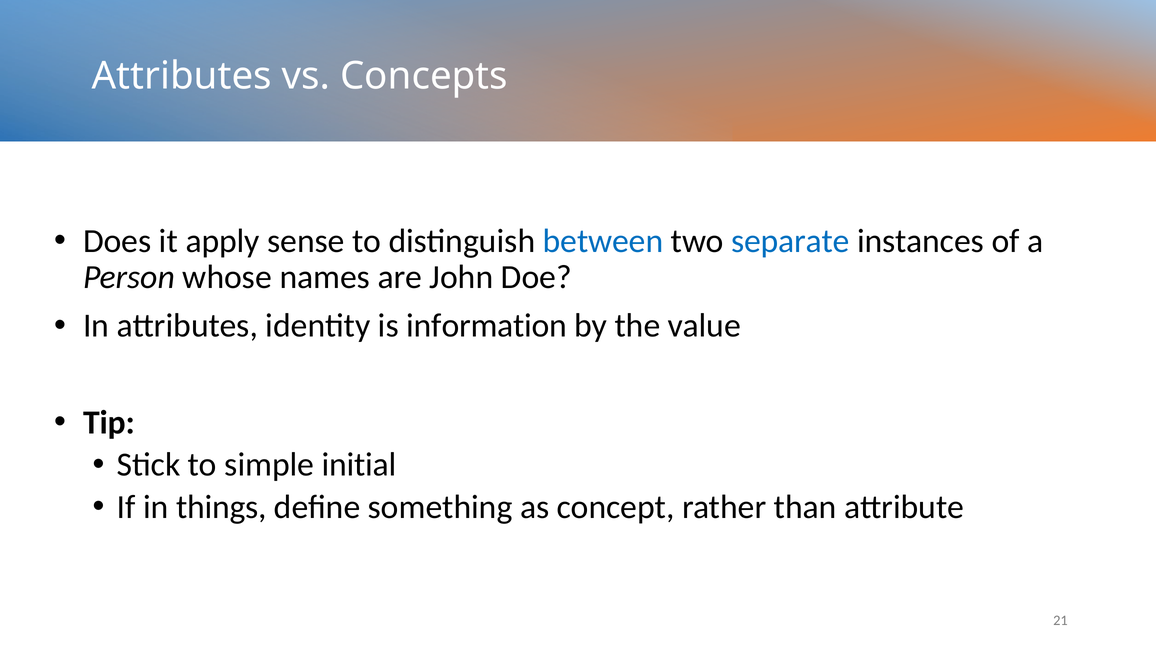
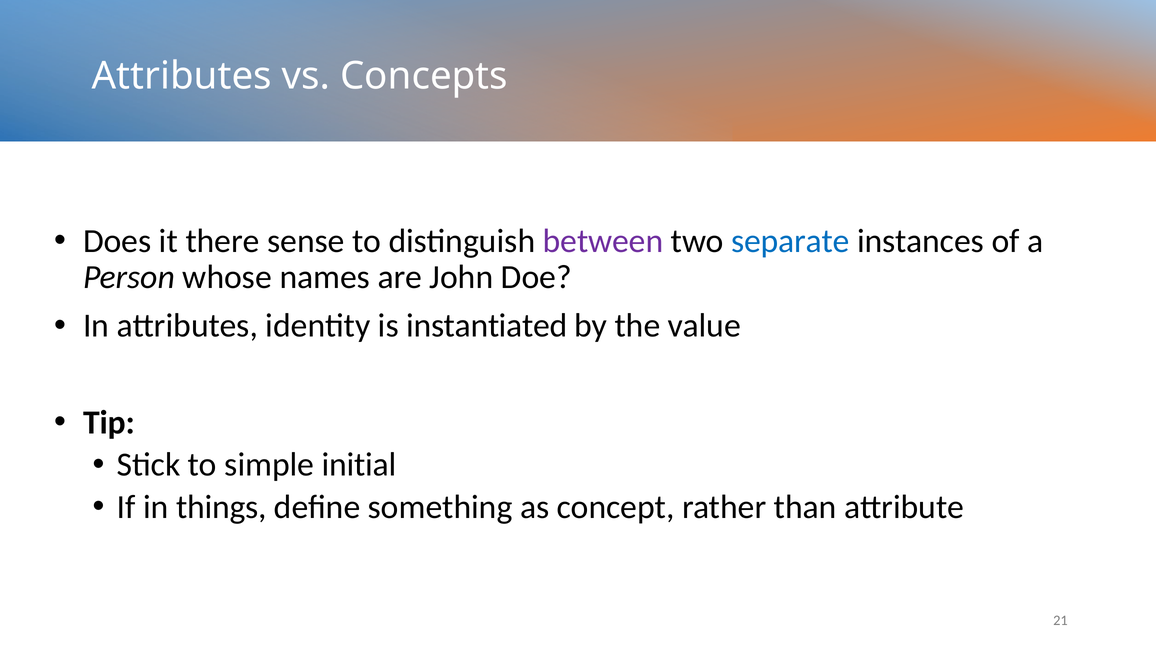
apply: apply -> there (223, 241)
between colour: blue -> purple (603, 241)
information: information -> instantiated (487, 326)
